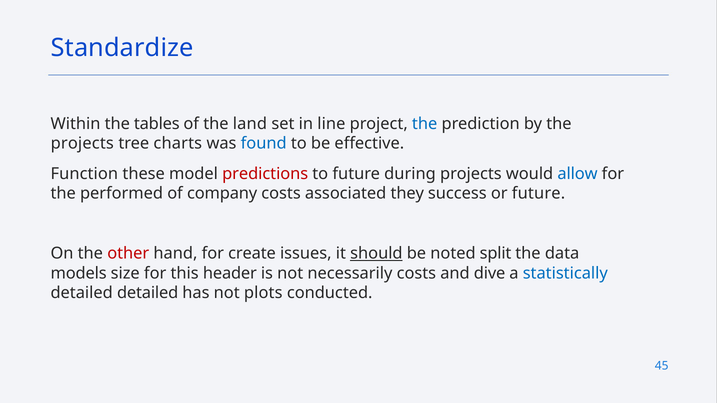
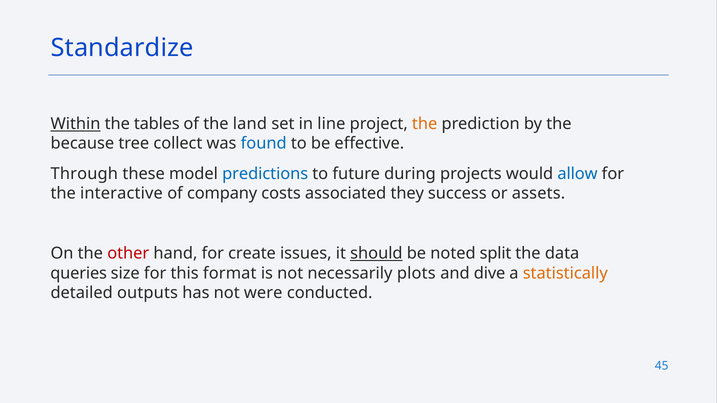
Within underline: none -> present (76, 124)
the colour: blue -> orange (425, 124)
projects: projects -> because (82, 144)
charts: charts -> collect (178, 144)
Function: Function -> Through (84, 174)
predictions colour: red -> blue (265, 174)
performed: performed -> interactive (121, 193)
or future: future -> assets (539, 193)
models: models -> queries (79, 273)
header: header -> format (230, 273)
necessarily costs: costs -> plots (416, 273)
statistically colour: blue -> orange (565, 273)
detailed detailed: detailed -> outputs (147, 293)
plots: plots -> were (263, 293)
